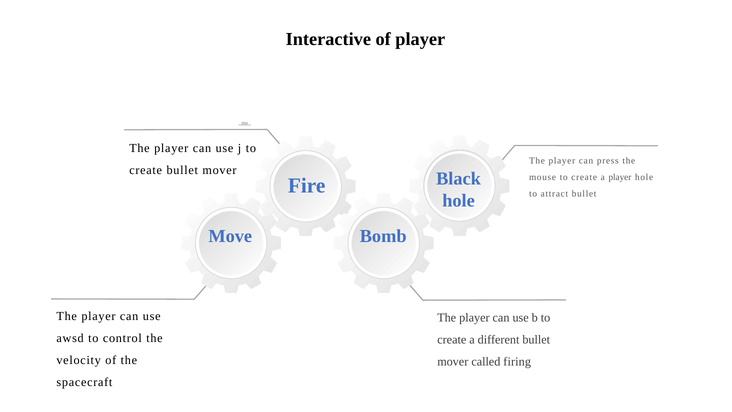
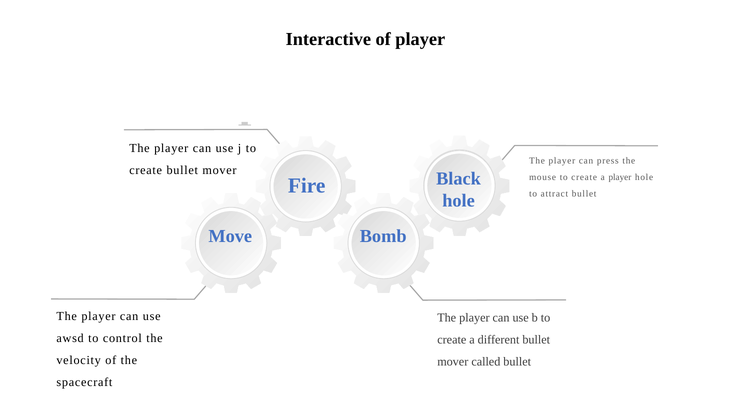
called firing: firing -> bullet (517, 362)
